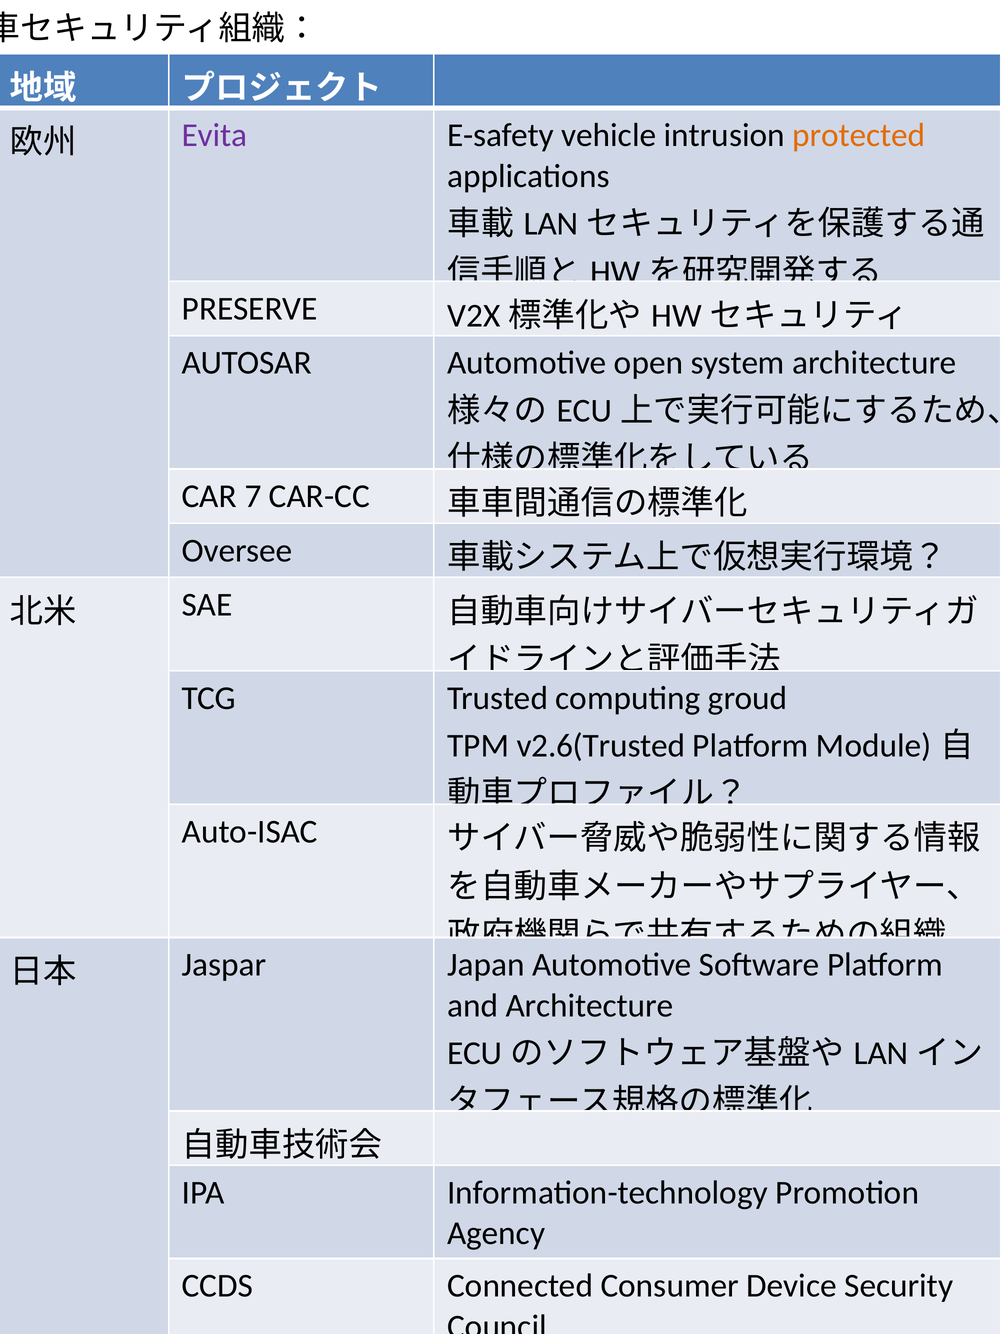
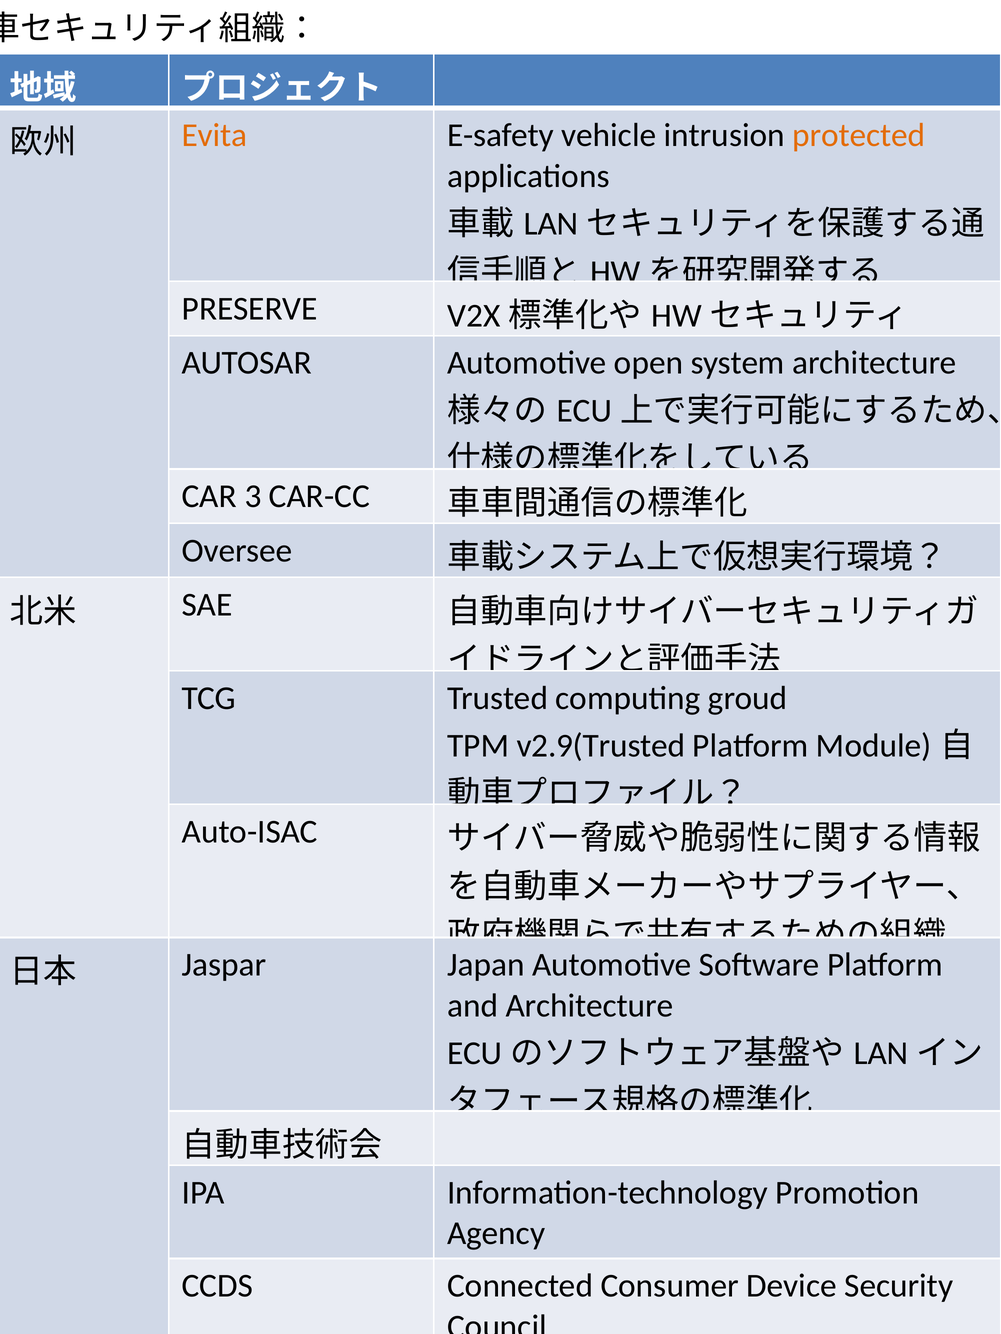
Evita colour: purple -> orange (214, 135)
7: 7 -> 3 (253, 497)
v2.6(Trusted: v2.6(Trusted -> v2.9(Trusted (601, 746)
